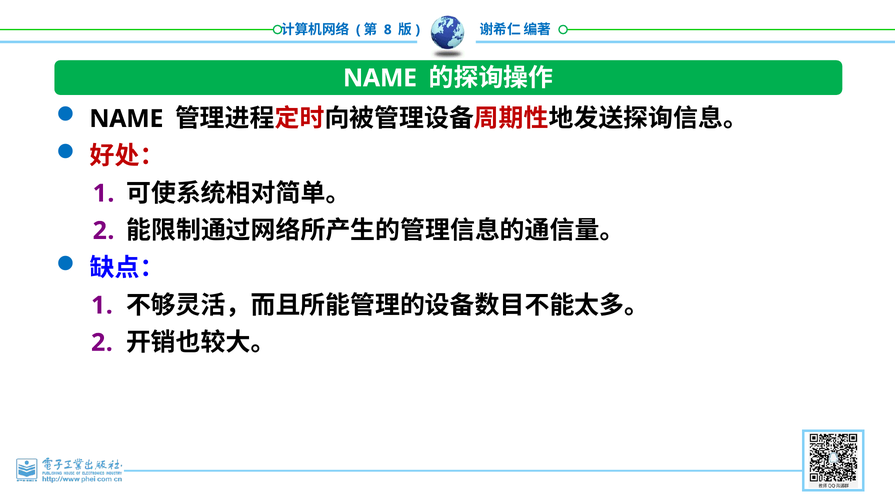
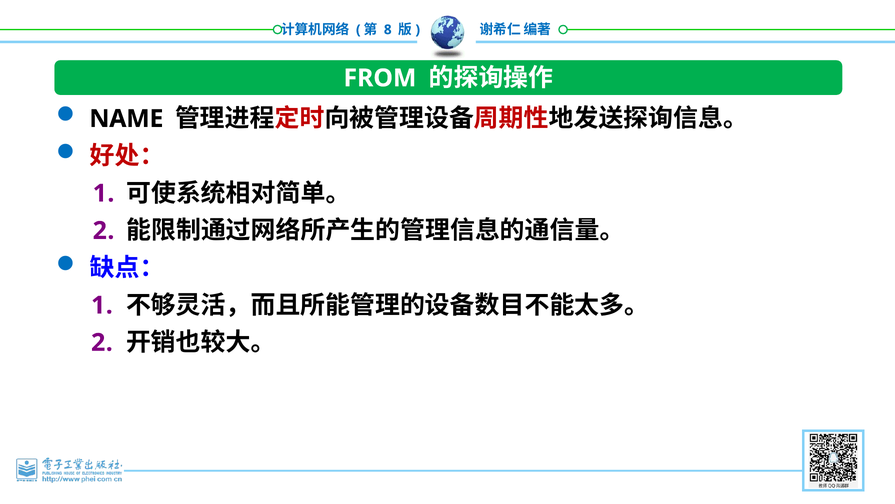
NAME: NAME -> FROM (380, 78)
